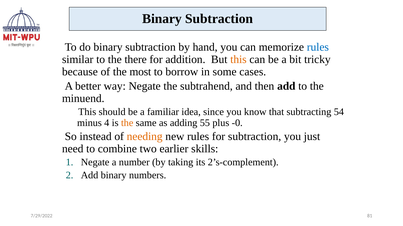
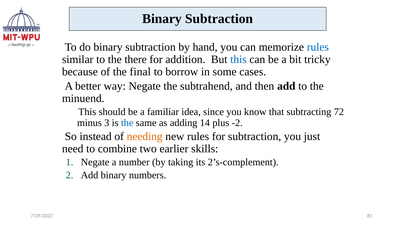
this colour: orange -> blue (238, 60)
most: most -> final (140, 72)
54: 54 -> 72 (339, 112)
4: 4 -> 3 (107, 123)
the colour: orange -> blue (127, 123)
55: 55 -> 14 (205, 123)
-0: -0 -> -2 (237, 123)
